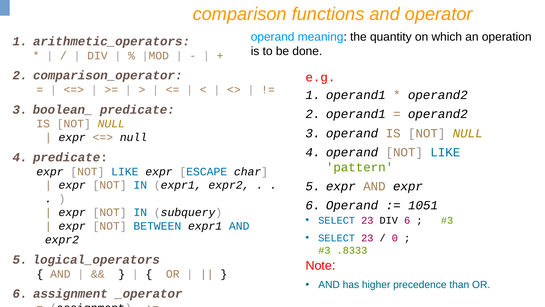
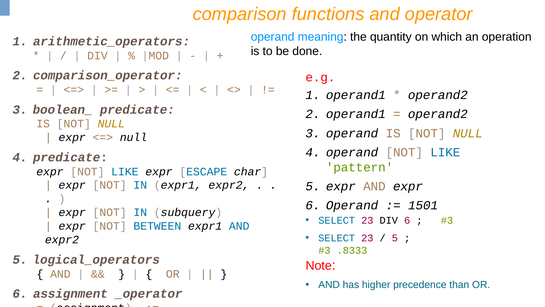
1051: 1051 -> 1501 (423, 205)
0: 0 -> 5 (395, 238)
